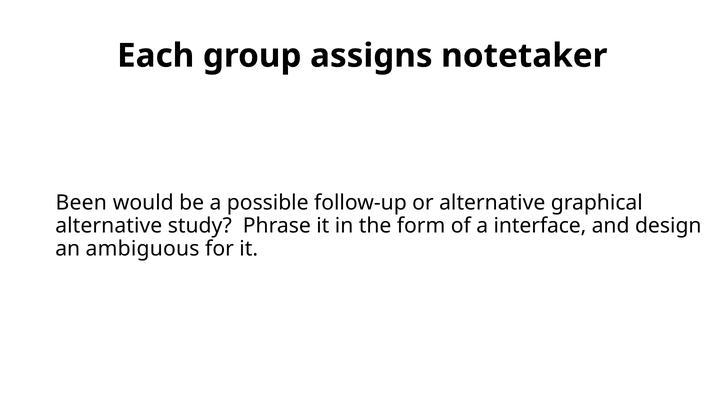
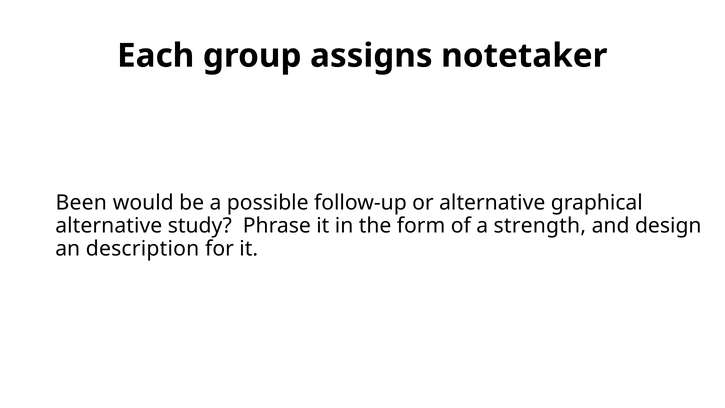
interface: interface -> strength (540, 226)
ambiguous: ambiguous -> description (143, 248)
